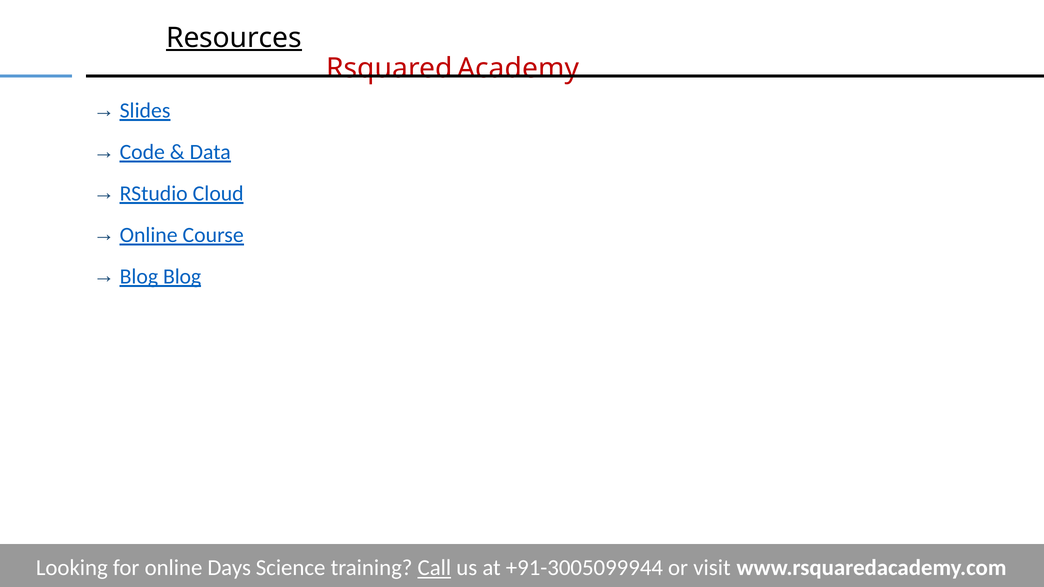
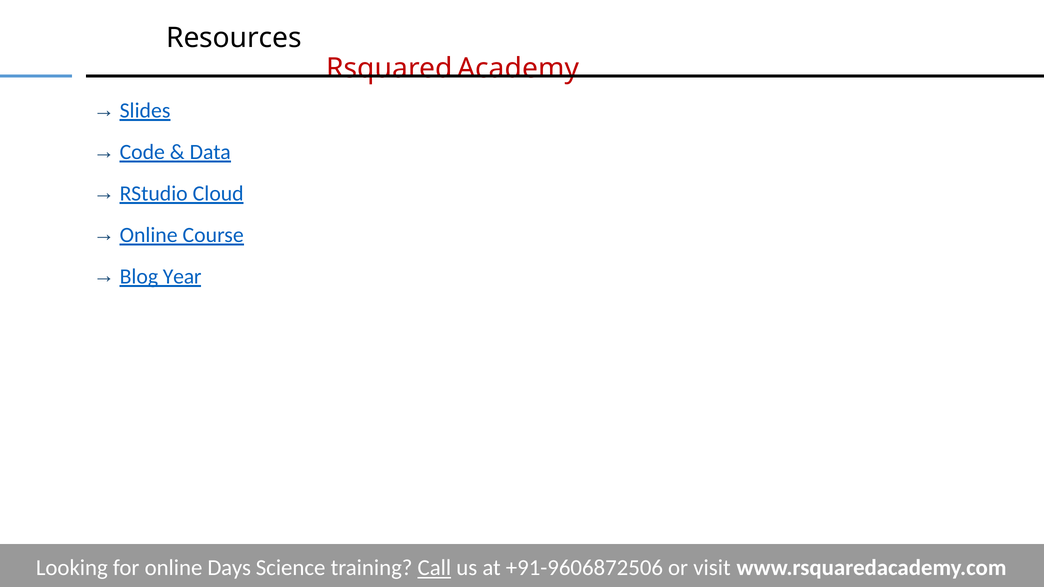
Resources underline: present -> none (234, 38)
Blog Blog: Blog -> Year (182, 277)
+91-3005099944: +91-3005099944 -> +91-9606872506 (584, 568)
